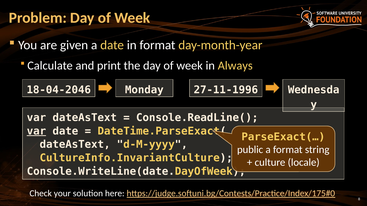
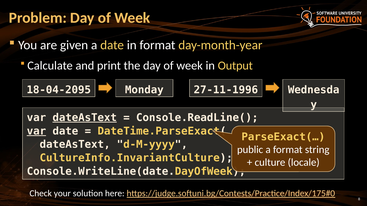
Always: Always -> Output (235, 66)
18-04-2046: 18-04-2046 -> 18-04-2095 (59, 90)
dateAsText underline: none -> present (85, 118)
